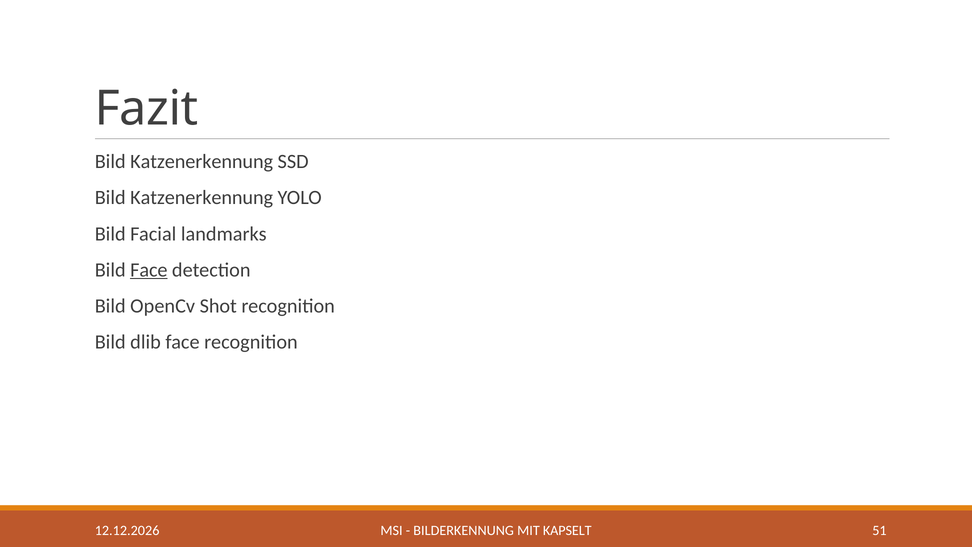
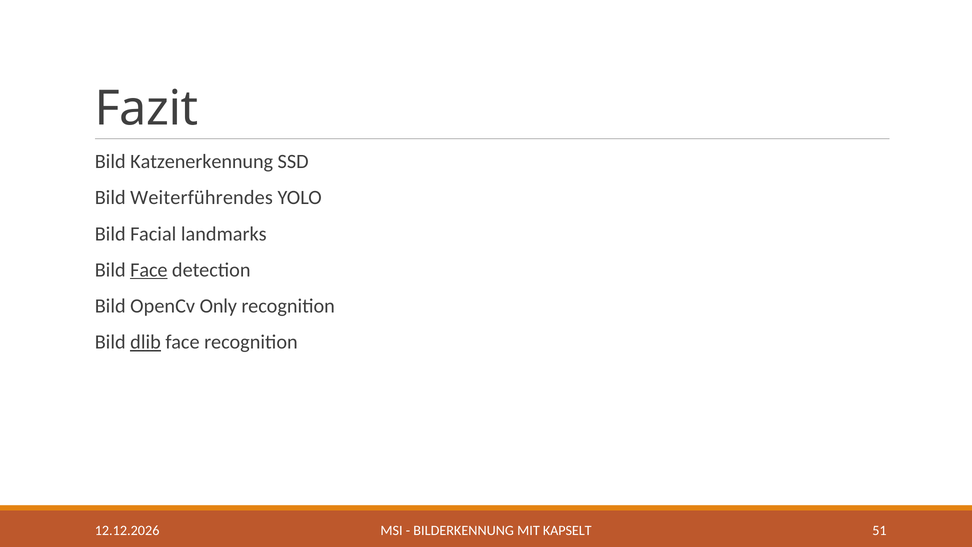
Katzenerkennung: Katzenerkennung -> Weiterführendes (202, 198)
Shot: Shot -> Only (218, 306)
dlib underline: none -> present (146, 342)
